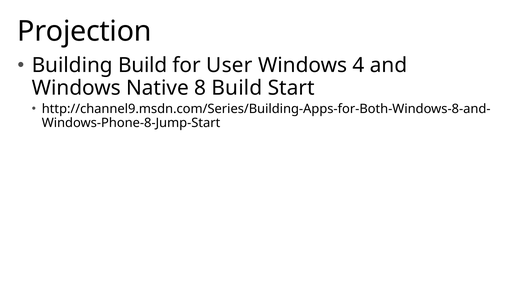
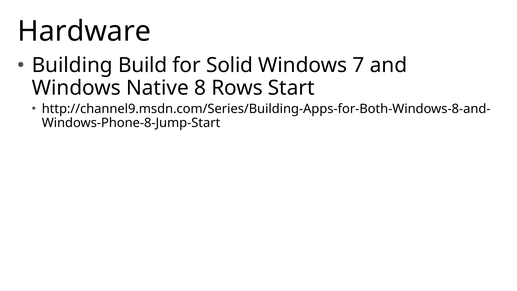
Projection: Projection -> Hardware (84, 31)
User: User -> Solid (230, 65)
4: 4 -> 7 (359, 65)
8 Build: Build -> Rows (237, 88)
